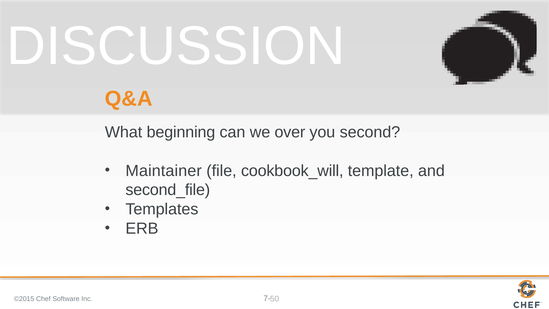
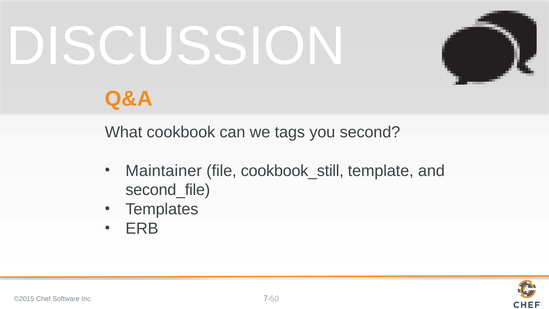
beginning: beginning -> cookbook (181, 132)
over: over -> tags (290, 132)
cookbook_will: cookbook_will -> cookbook_still (292, 171)
